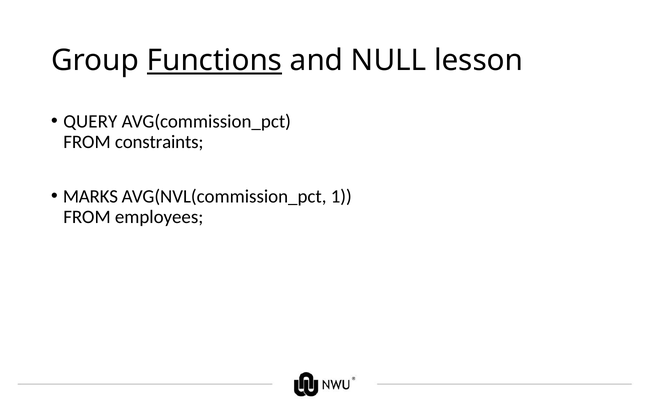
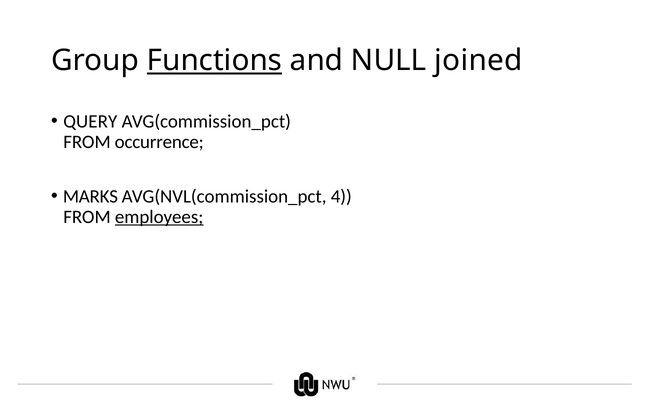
lesson: lesson -> joined (478, 61)
constraints: constraints -> occurrence (159, 142)
1: 1 -> 4 (341, 196)
employees underline: none -> present (159, 217)
